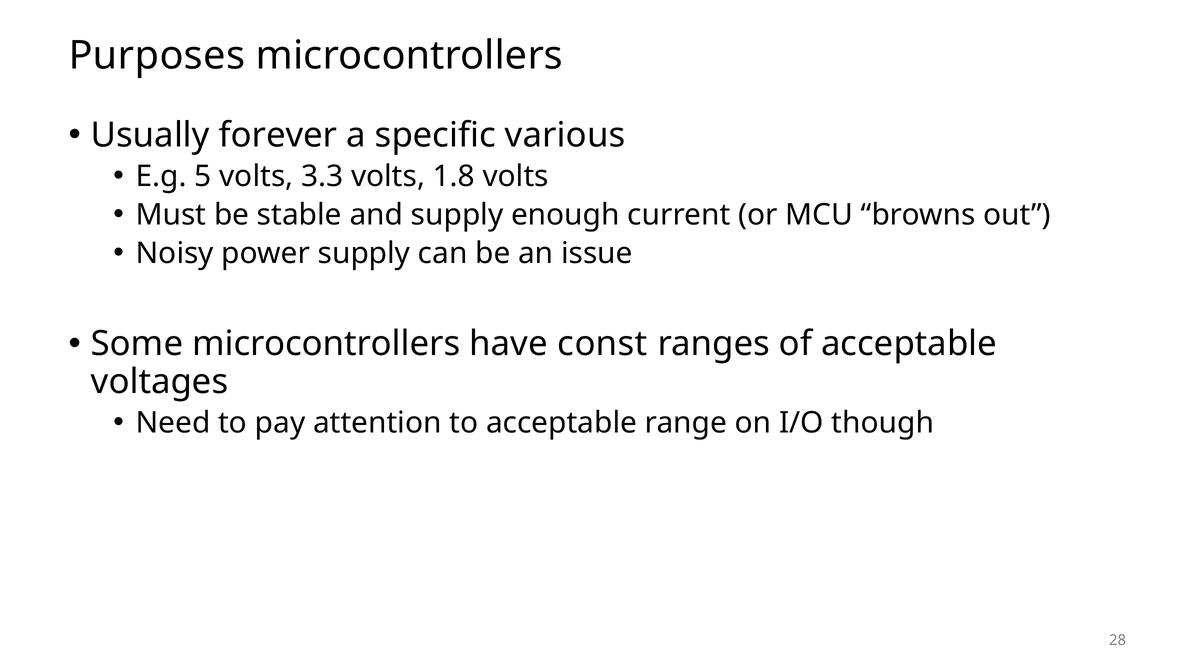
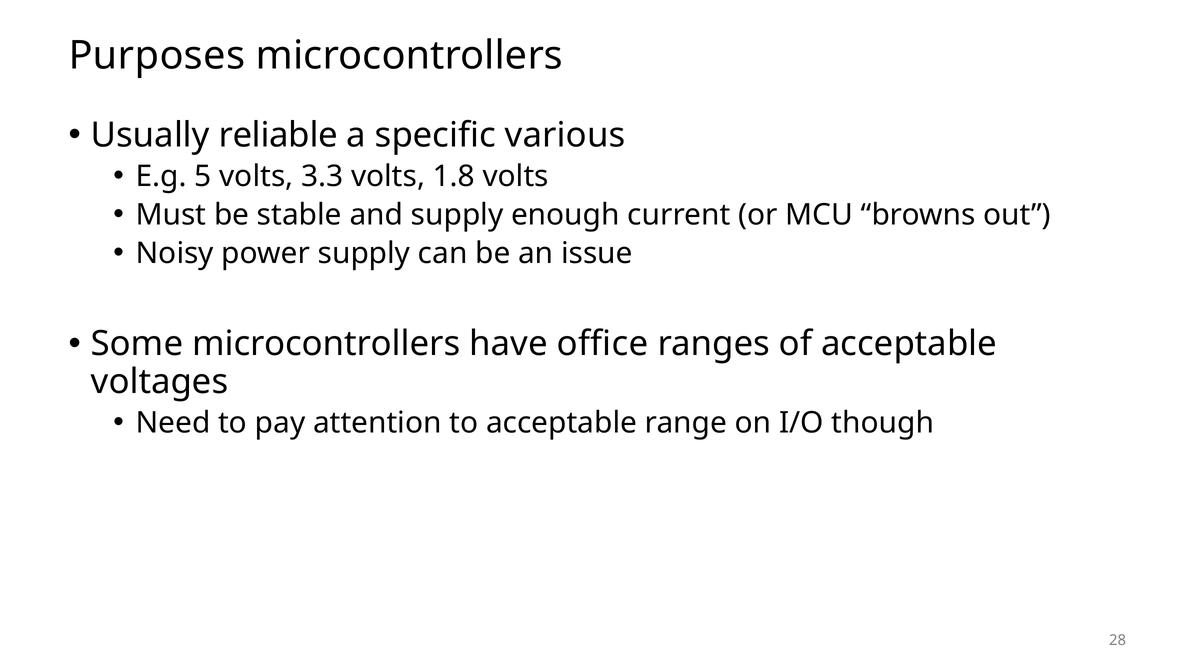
forever: forever -> reliable (278, 135)
const: const -> office (603, 344)
